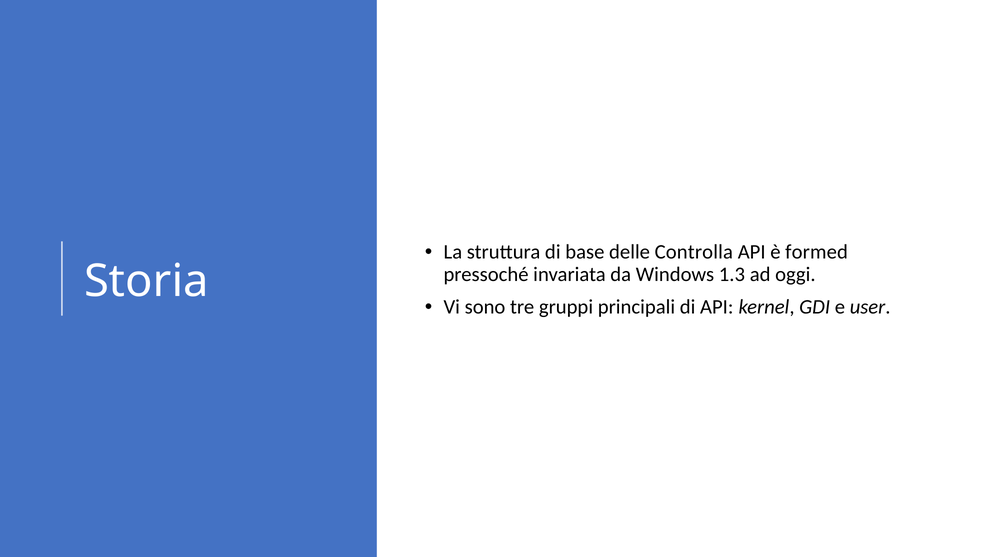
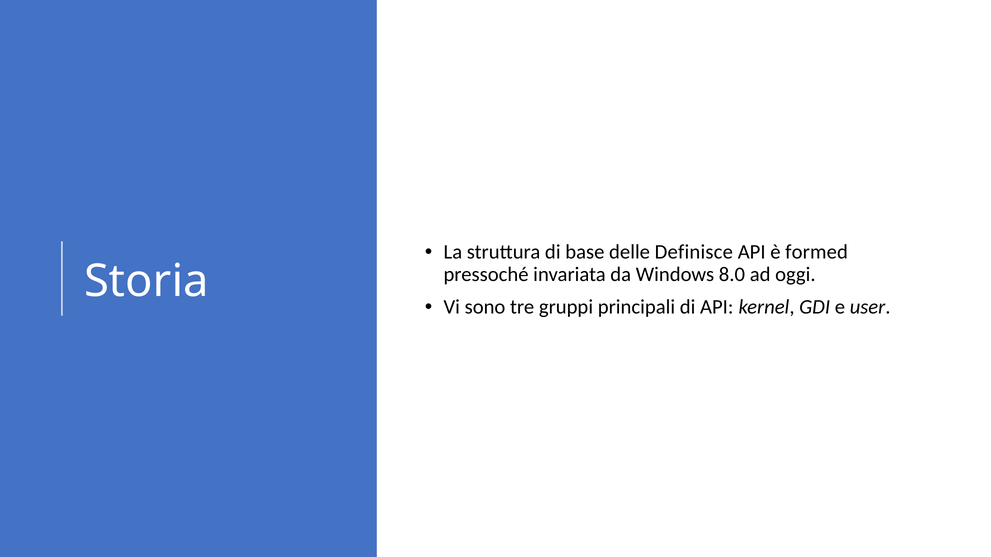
Controlla: Controlla -> Definisce (694, 252)
1.3: 1.3 -> 8.0 (732, 275)
